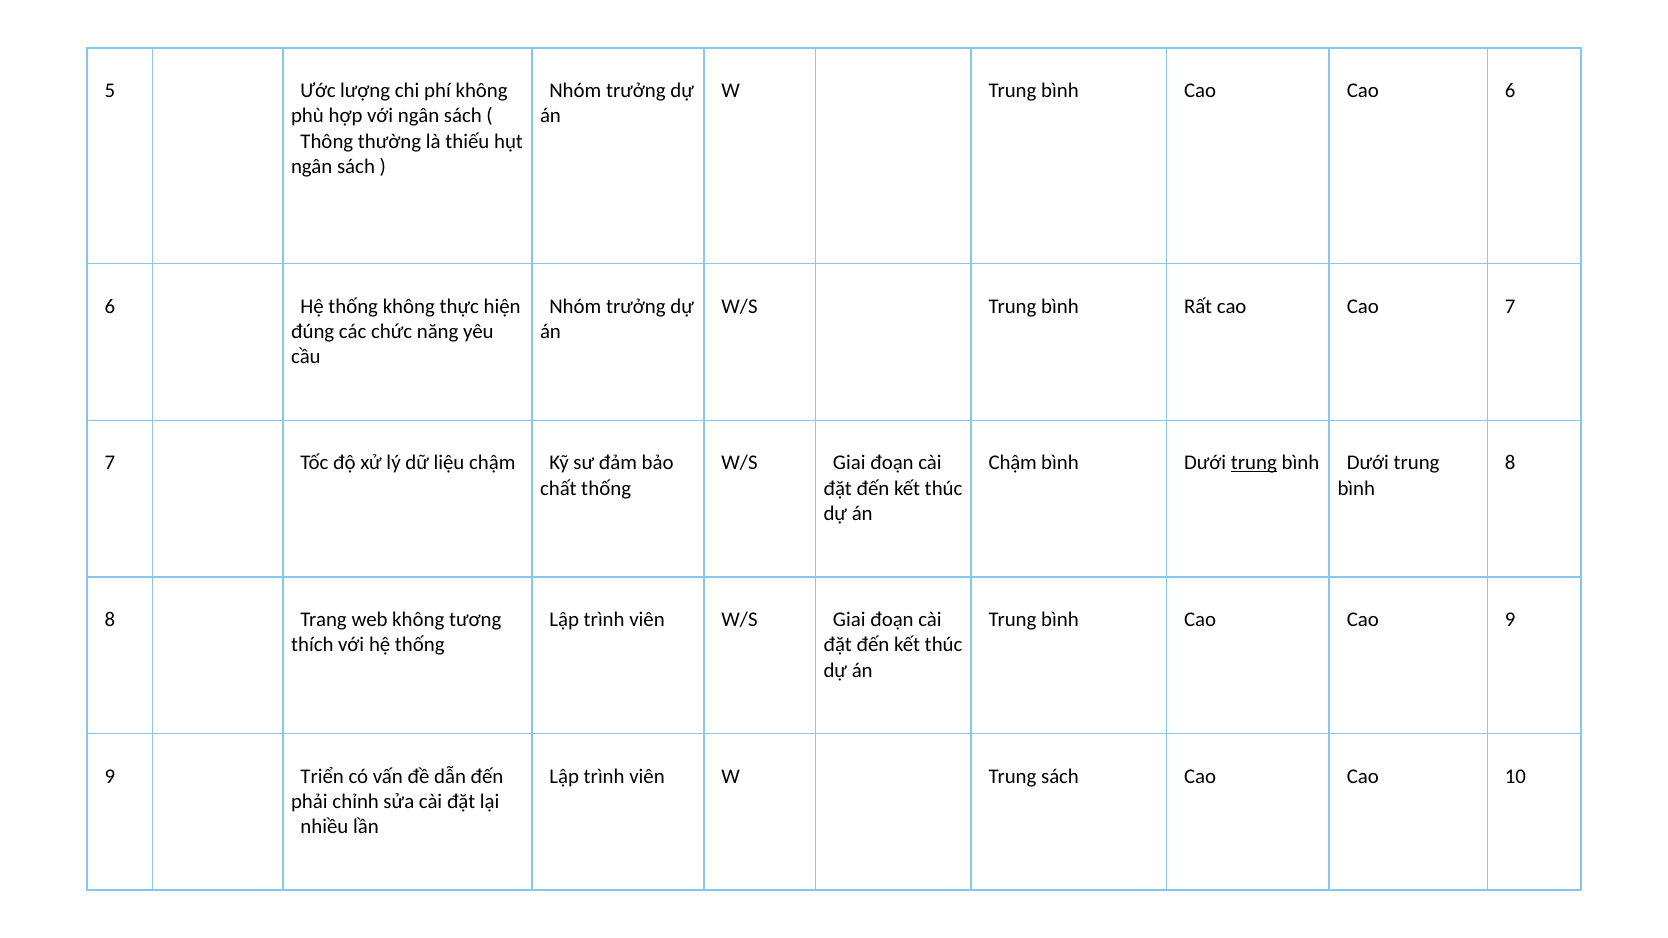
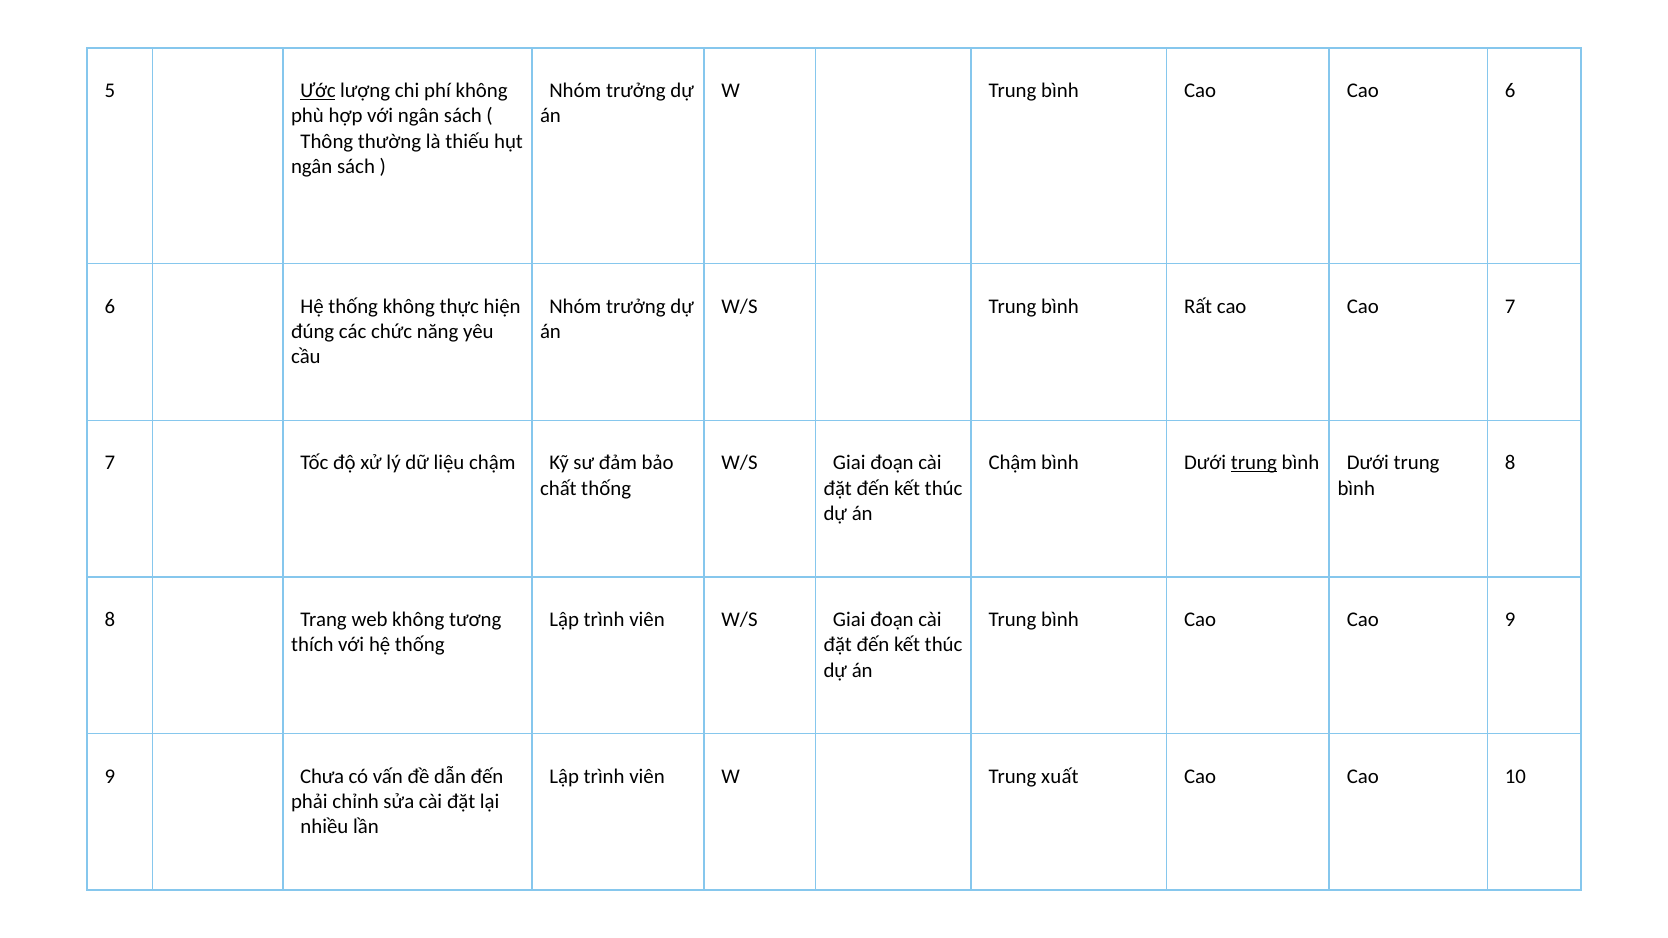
Ước underline: none -> present (318, 90)
Triển: Triển -> Chưa (322, 776)
Trung sách: sách -> xuất (1060, 776)
